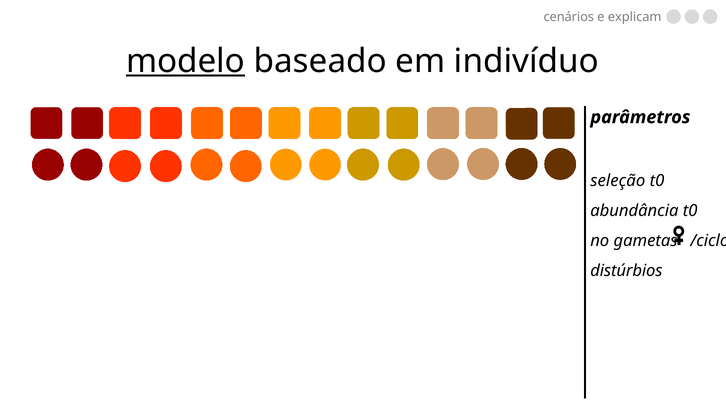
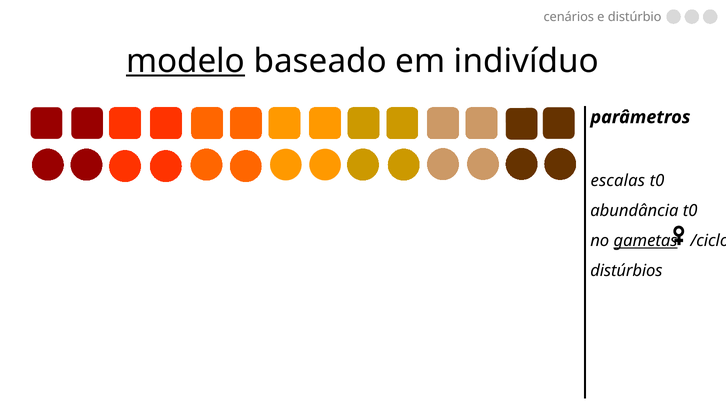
explicam: explicam -> distúrbio (635, 17)
seleção: seleção -> escalas (618, 180)
gametas underline: none -> present (646, 240)
